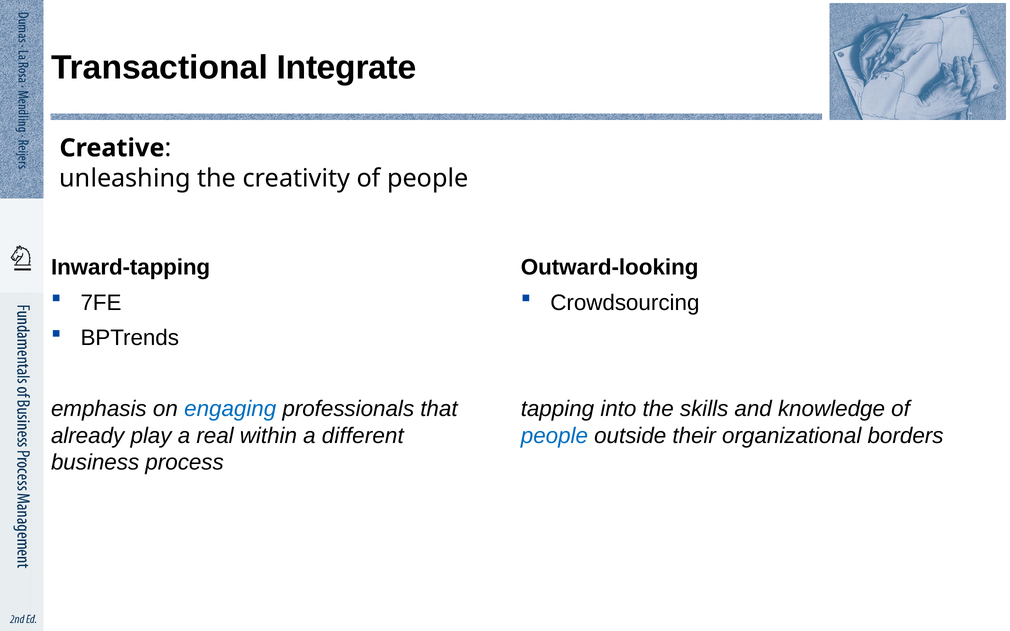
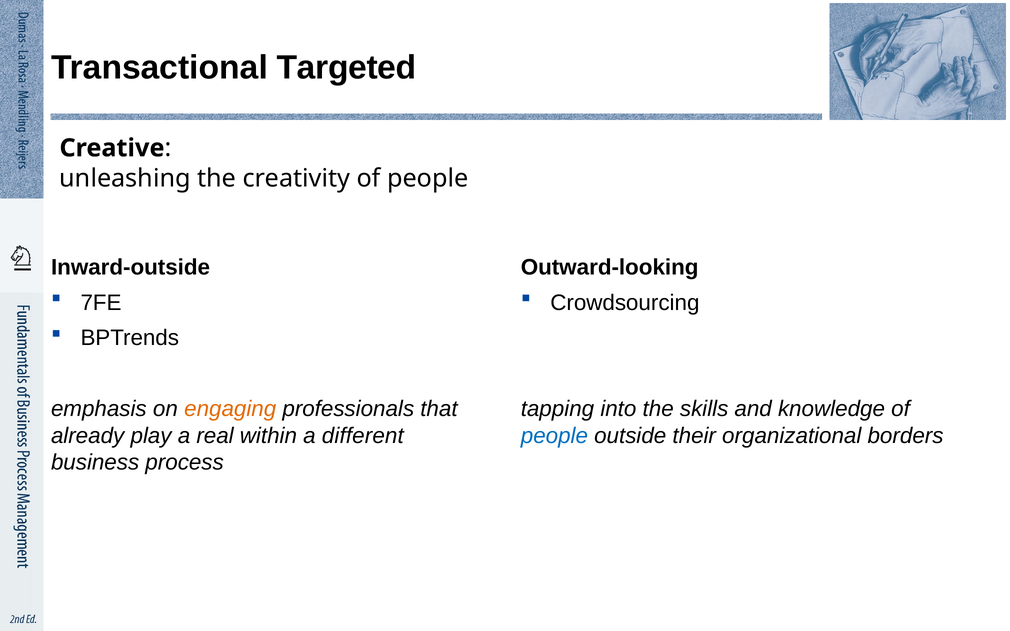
Integrate: Integrate -> Targeted (347, 68)
Inward-tapping: Inward-tapping -> Inward-outside (131, 268)
engaging colour: blue -> orange (230, 409)
